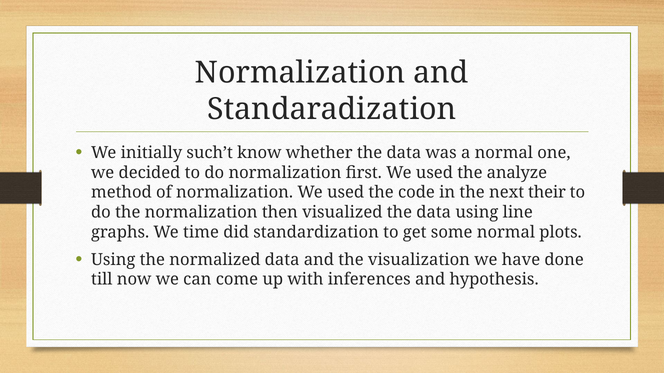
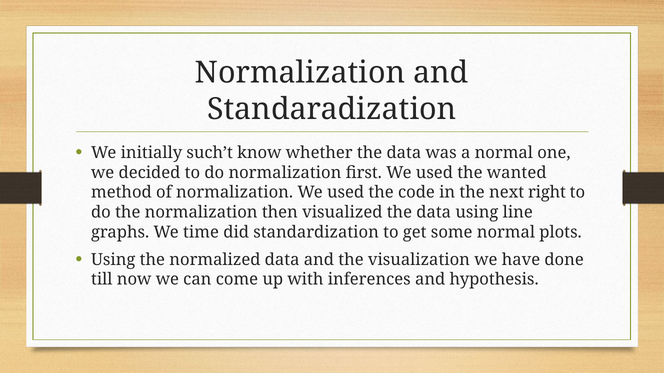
analyze: analyze -> wanted (517, 173)
their: their -> right (547, 193)
